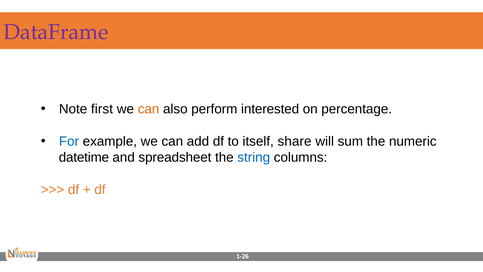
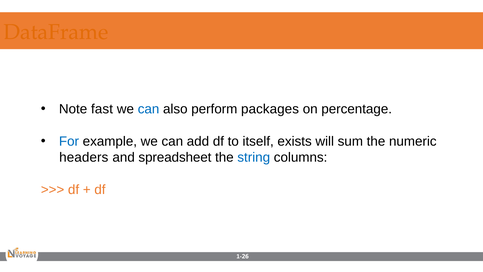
DataFrame colour: purple -> orange (56, 32)
first: first -> fast (102, 109)
can colour: orange -> blue (149, 109)
interested: interested -> packages (270, 109)
share: share -> exists (295, 141)
datetime: datetime -> headers (84, 157)
